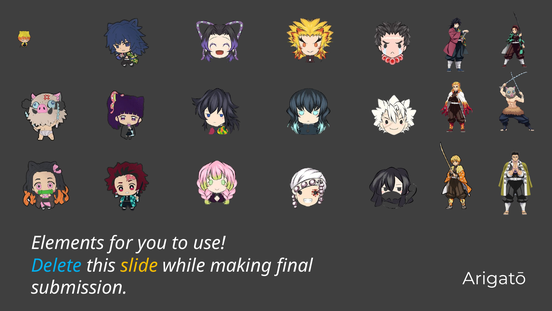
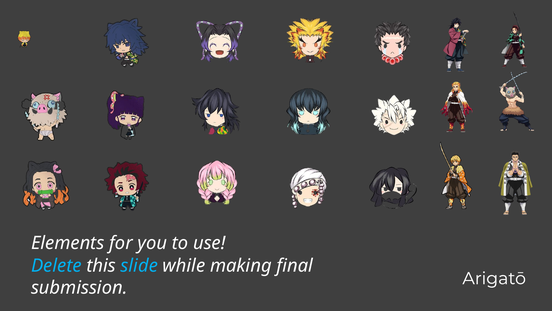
slide colour: yellow -> light blue (139, 265)
